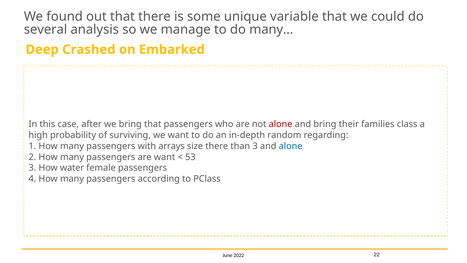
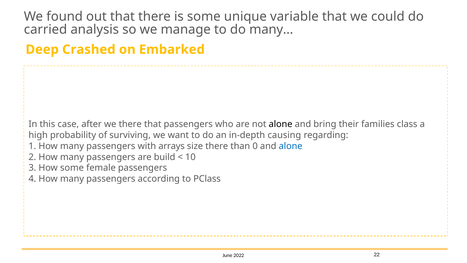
several: several -> carried (45, 30)
we bring: bring -> there (130, 124)
alone colour: red -> black (281, 124)
random: random -> causing (284, 135)
than 3: 3 -> 0 (255, 146)
are want: want -> build (165, 157)
53: 53 -> 10 (190, 157)
How water: water -> some (72, 168)
